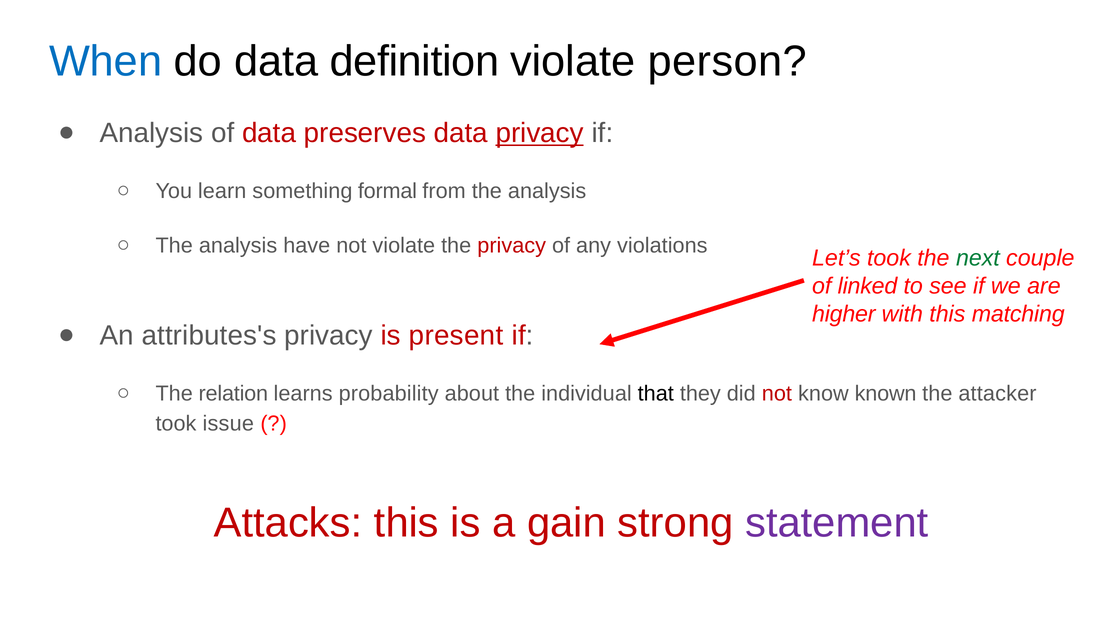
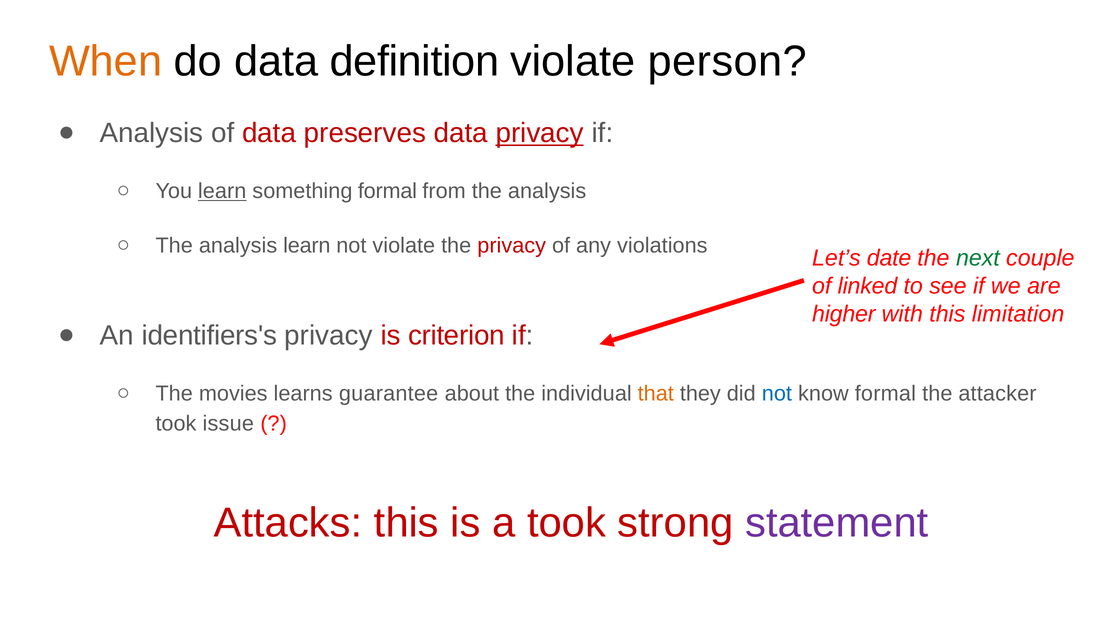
When colour: blue -> orange (106, 62)
learn underline: none -> present (222, 191)
analysis have: have -> learn (307, 246)
Let’s took: took -> date (889, 258)
matching: matching -> limitation (1018, 314)
attributes's: attributes's -> identifiers's (209, 335)
present: present -> criterion (456, 335)
relation: relation -> movies (233, 393)
probability: probability -> guarantee (389, 393)
that colour: black -> orange (656, 393)
not colour: red -> blue (777, 393)
know known: known -> formal (885, 393)
a gain: gain -> took (567, 523)
